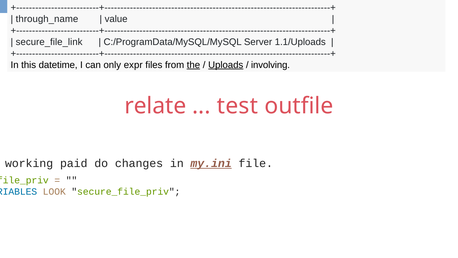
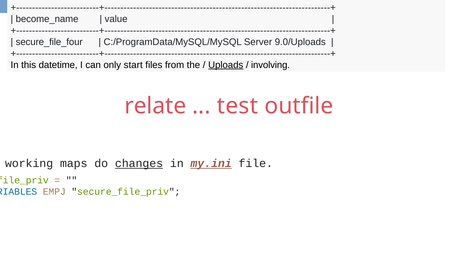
through_name: through_name -> become_name (47, 19)
secure_file_link: secure_file_link -> secure_file_four (49, 42)
1.1/Uploads: 1.1/Uploads -> 9.0/Uploads (300, 42)
expr: expr -> start (133, 65)
the underline: present -> none (193, 65)
paid: paid -> maps (74, 163)
changes underline: none -> present (139, 163)
LOOK: LOOK -> EMPJ (54, 192)
